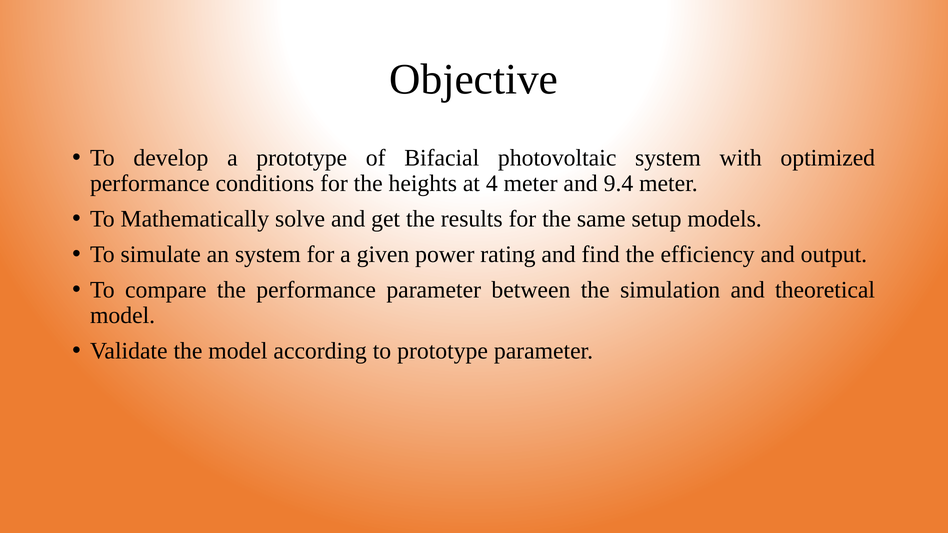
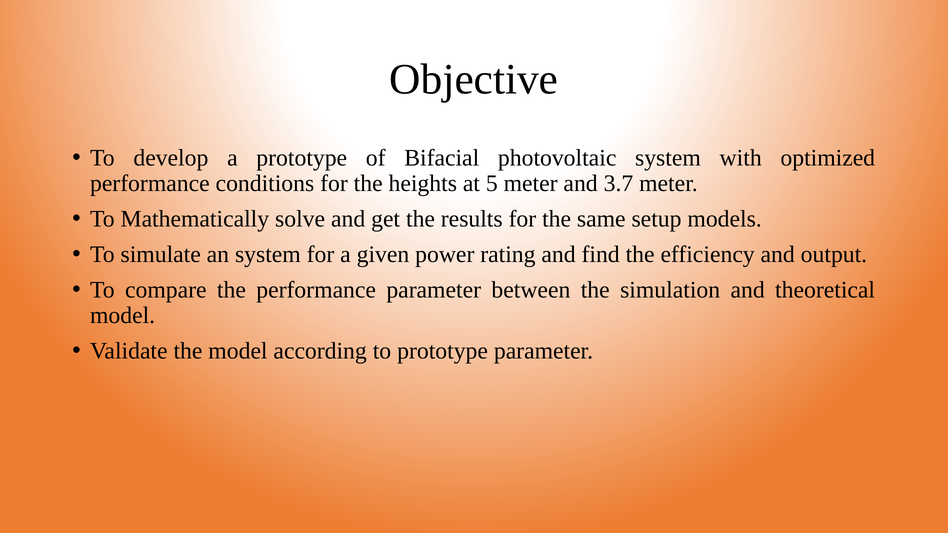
4: 4 -> 5 (492, 184)
9.4: 9.4 -> 3.7 (618, 184)
